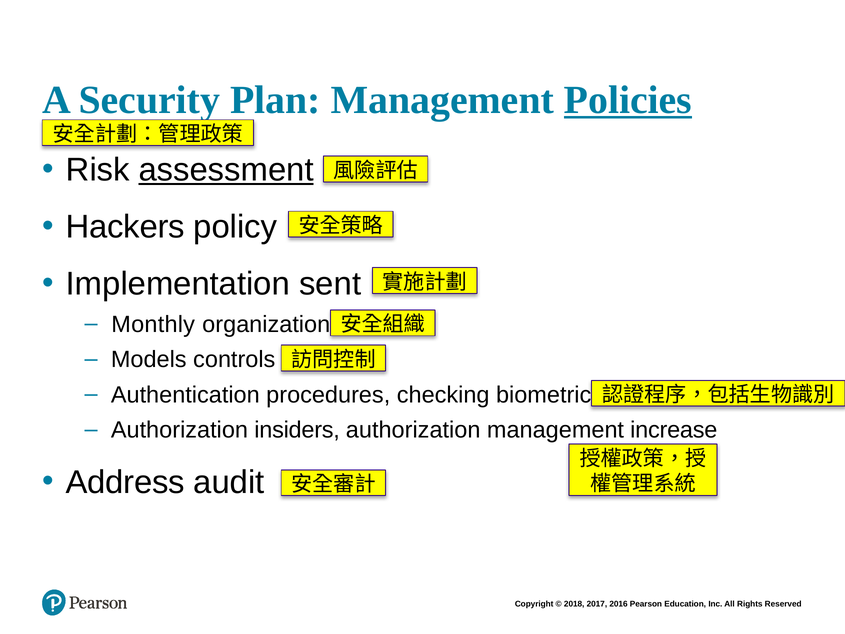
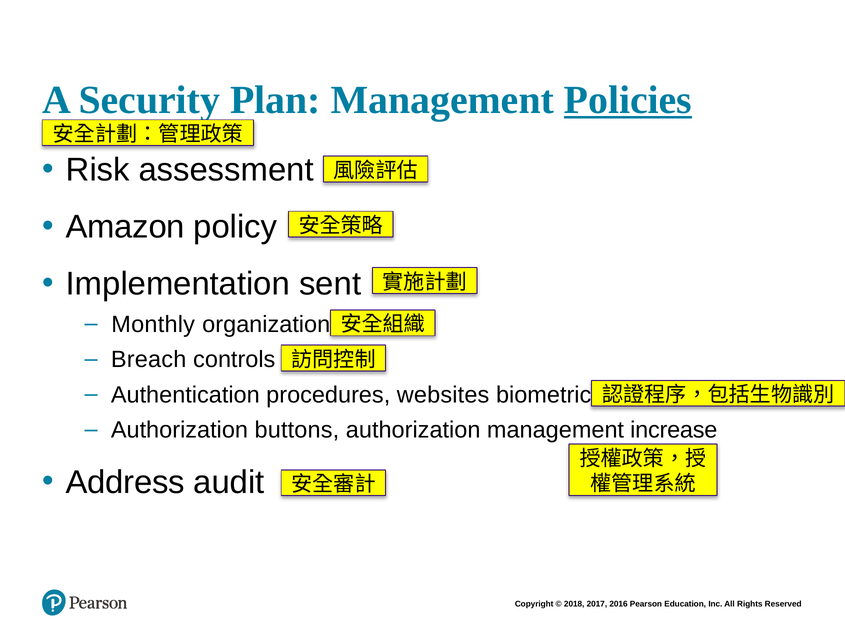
assessment underline: present -> none (226, 170)
Hackers: Hackers -> Amazon (125, 227)
Models: Models -> Breach (149, 359)
checking: checking -> websites (443, 395)
insiders: insiders -> buttons (297, 430)
